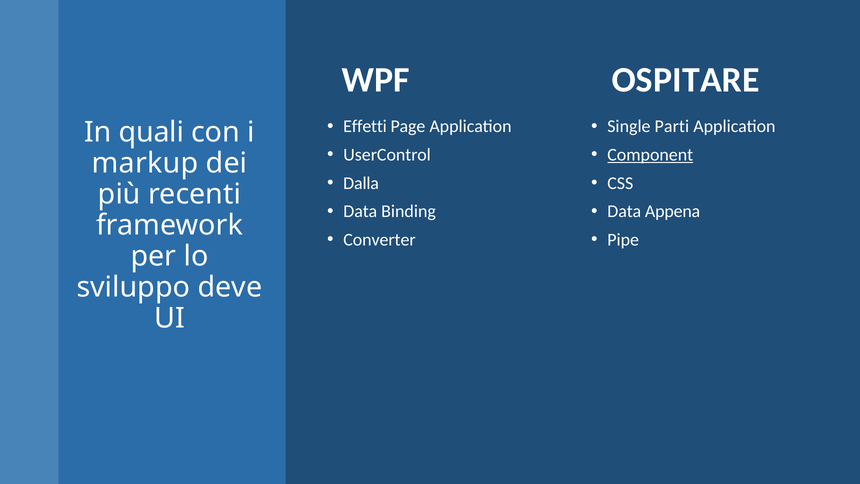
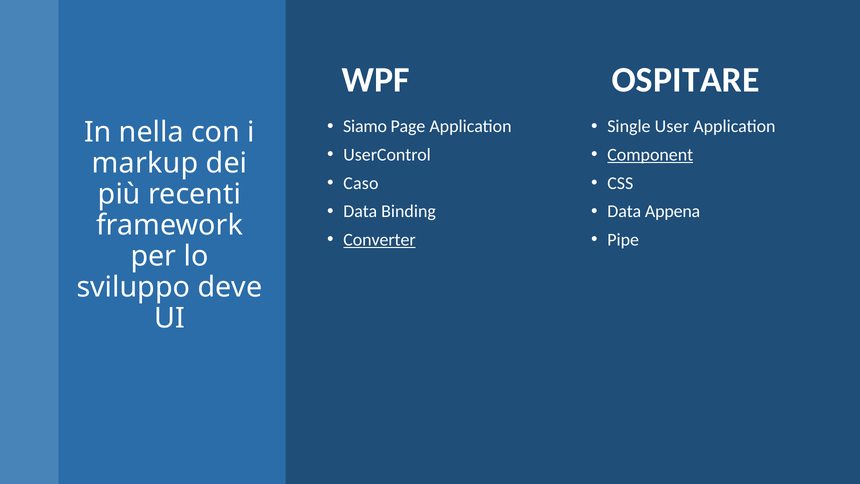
Effetti: Effetti -> Siamo (365, 126)
Parti: Parti -> User (672, 126)
quali: quali -> nella (151, 132)
Dalla: Dalla -> Caso (361, 183)
Converter underline: none -> present (379, 240)
